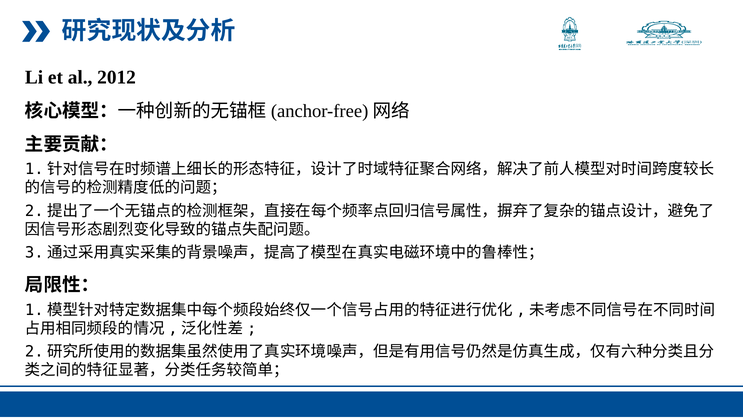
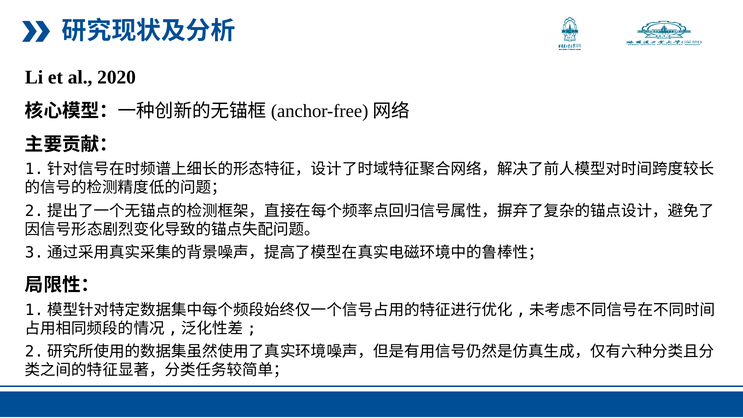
2012: 2012 -> 2020 (117, 77)
